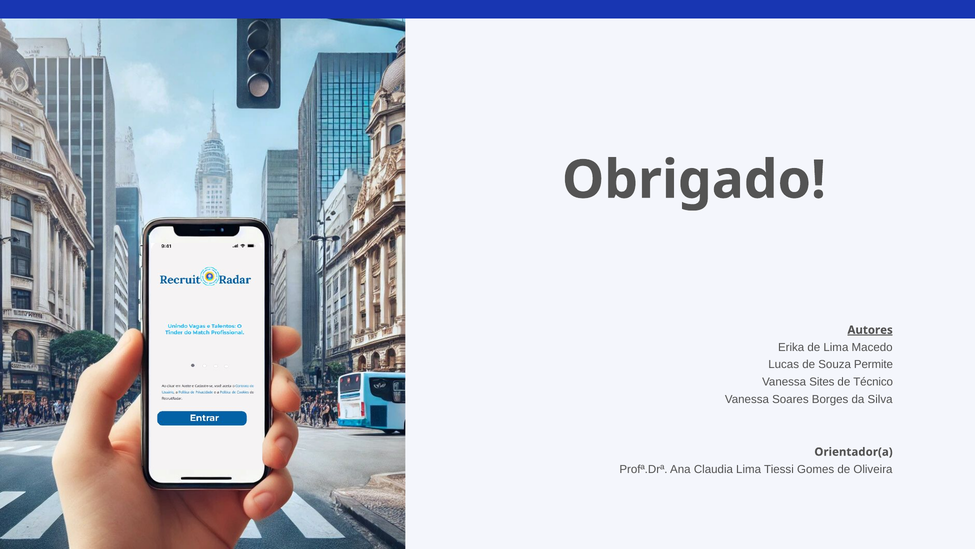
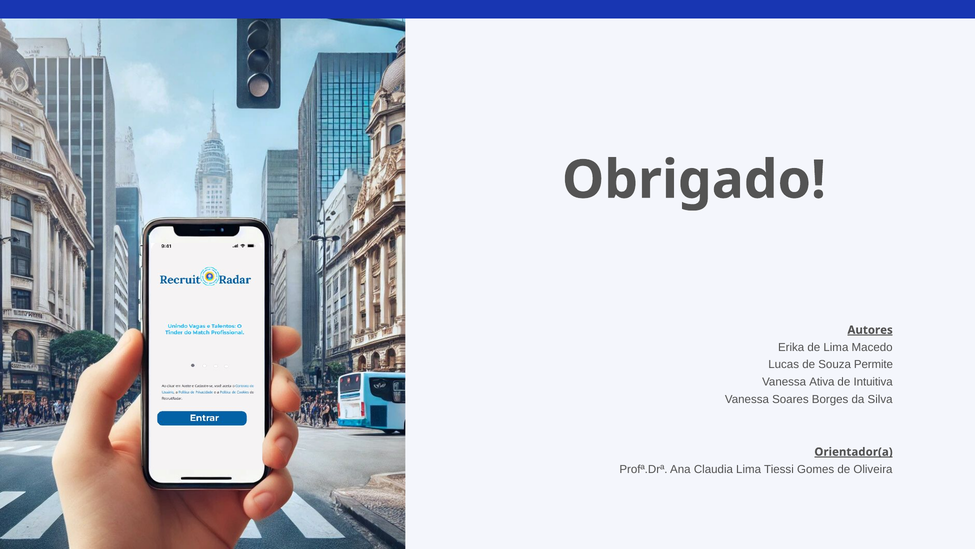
Sites: Sites -> Ativa (822, 382)
Técnico: Técnico -> Intuitiva (873, 382)
Orientador(a underline: none -> present (853, 451)
